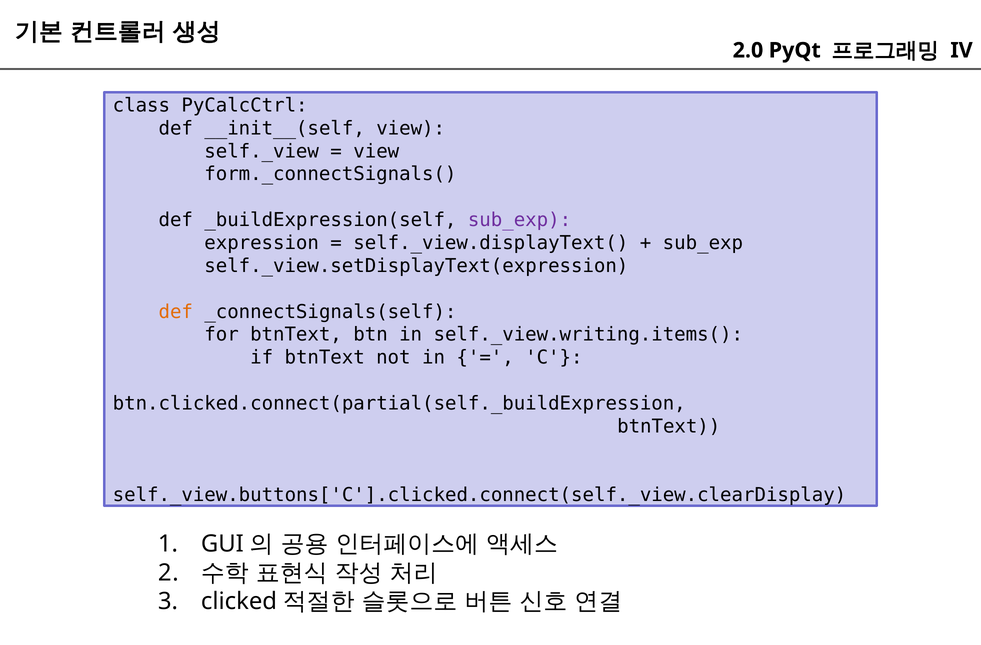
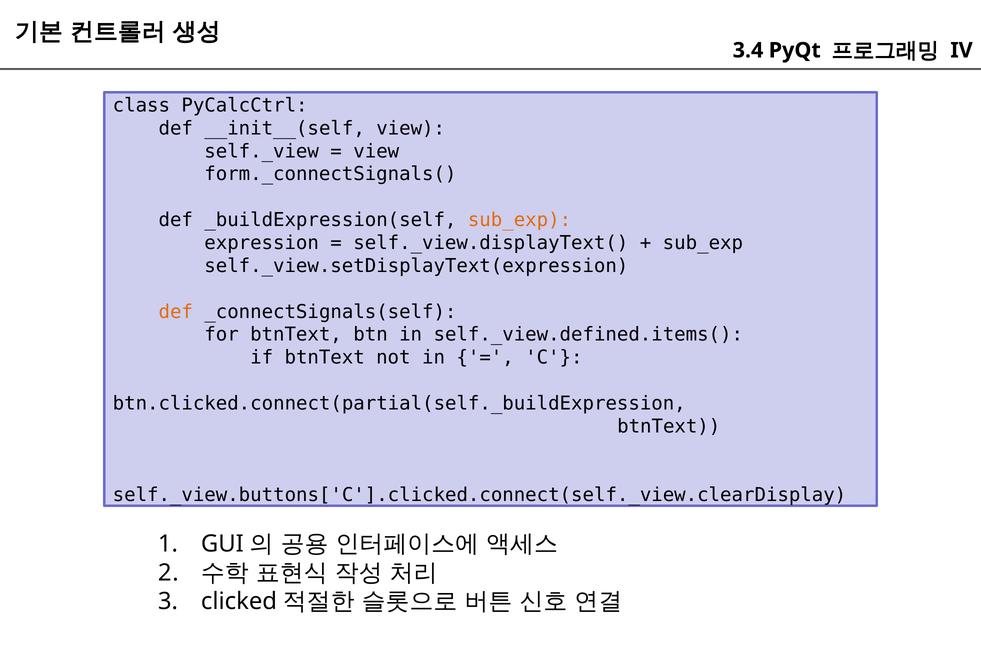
2.0: 2.0 -> 3.4 (748, 50)
sub_exp colour: purple -> orange (520, 220)
self._view.writing.items(: self._view.writing.items( -> self._view.defined.items( (588, 334)
